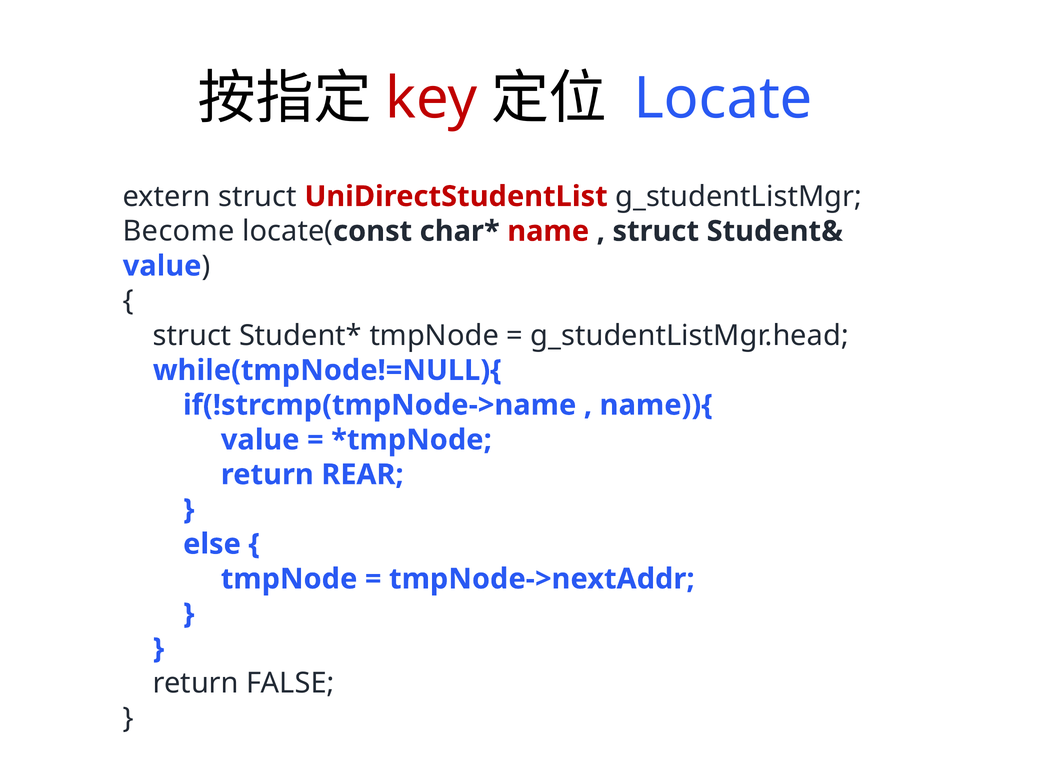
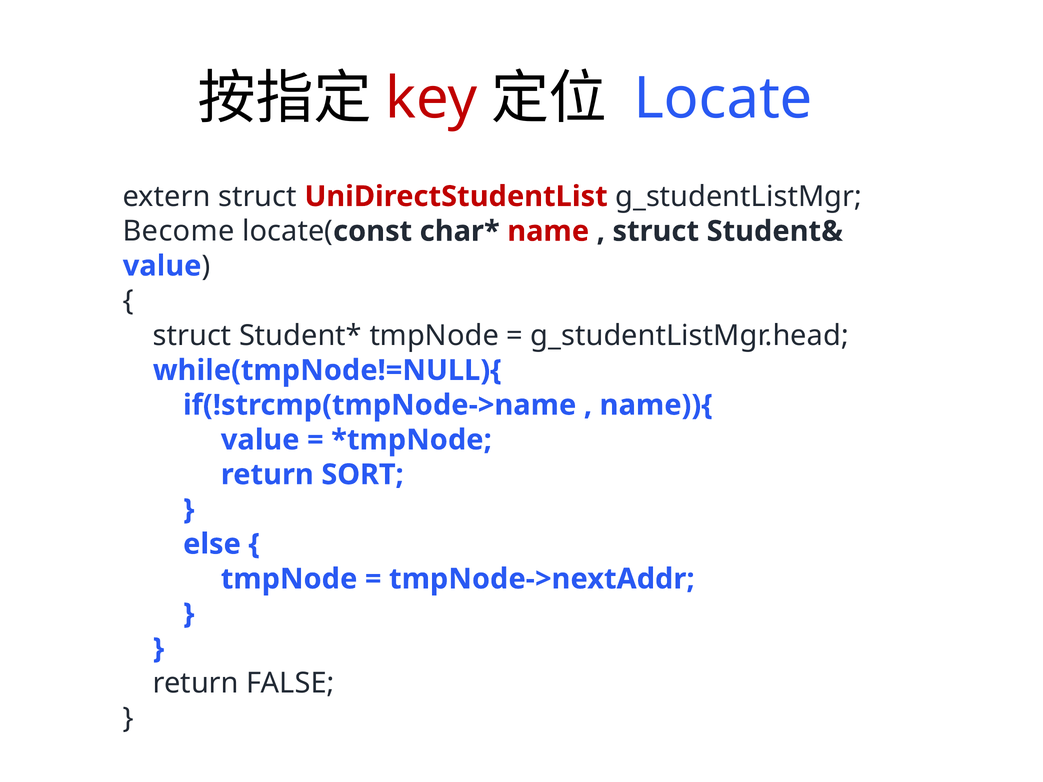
REAR: REAR -> SORT (363, 475)
